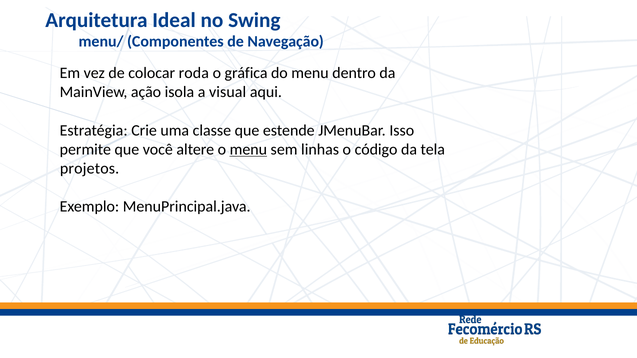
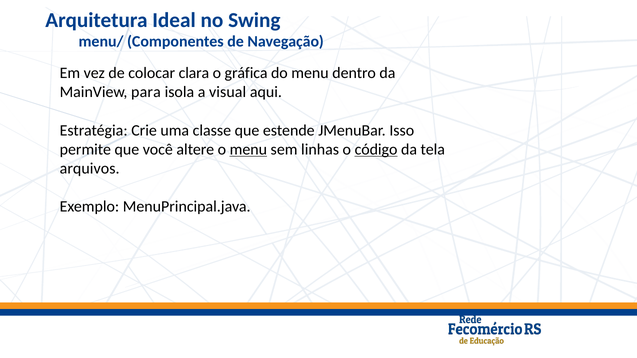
roda: roda -> clara (194, 73)
ação: ação -> para (146, 92)
código underline: none -> present (376, 150)
projetos: projetos -> arquivos (90, 169)
